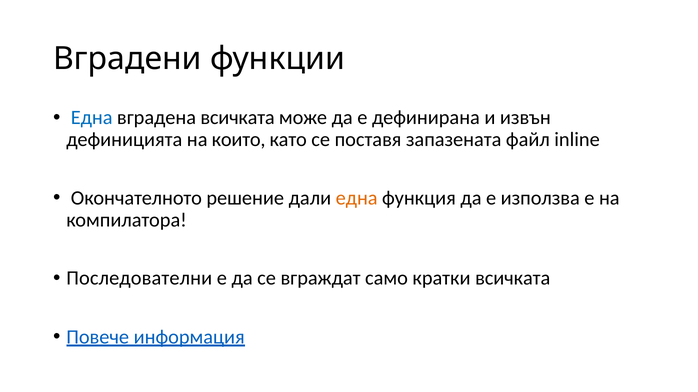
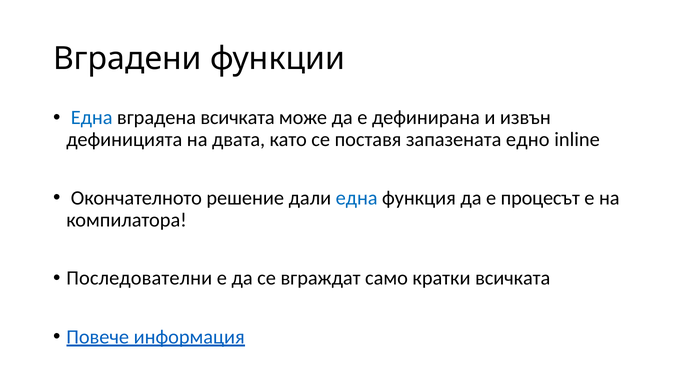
които: които -> двата (239, 140)
файл: файл -> едно (528, 140)
една colour: orange -> blue (357, 198)
използва: използва -> процесът (540, 198)
